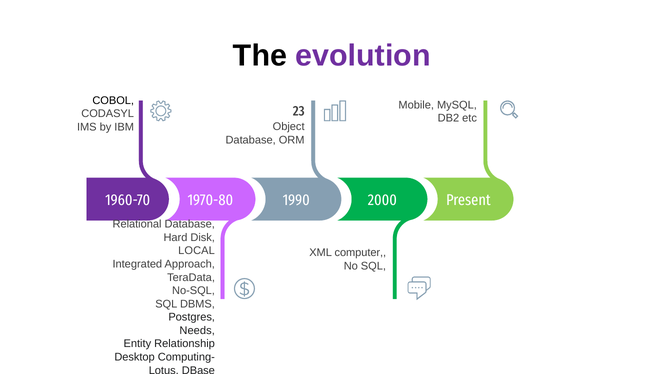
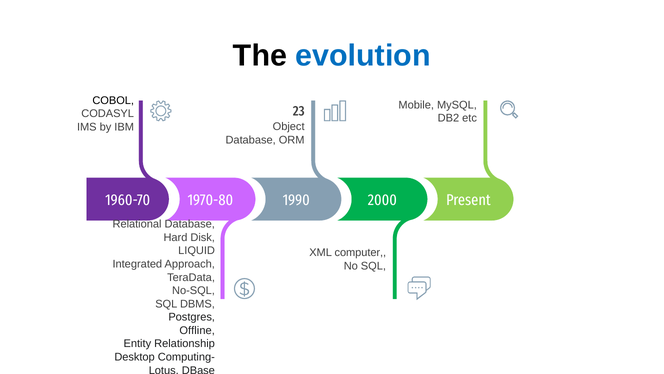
evolution colour: purple -> blue (363, 56)
LOCAL: LOCAL -> LIQUID (197, 250)
Needs: Needs -> Offline (197, 330)
